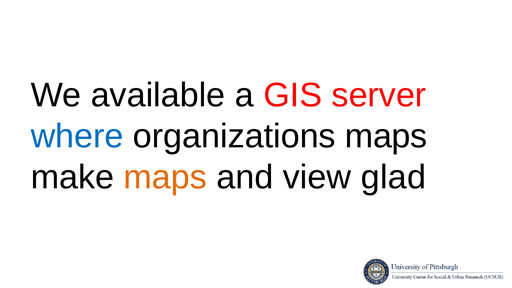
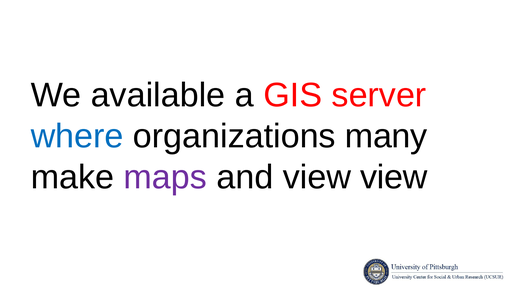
organizations maps: maps -> many (386, 136)
maps colour: orange -> purple (165, 177)
view glad: glad -> view (394, 177)
